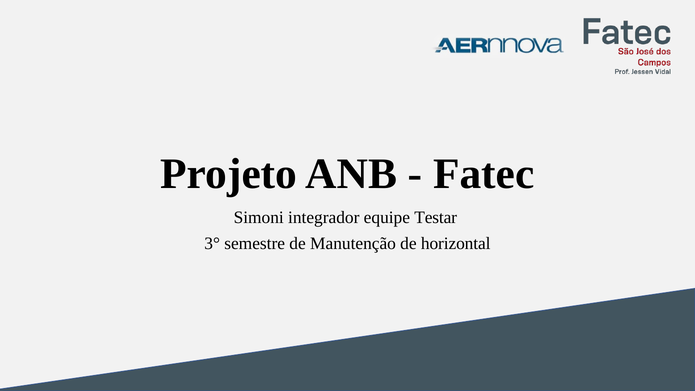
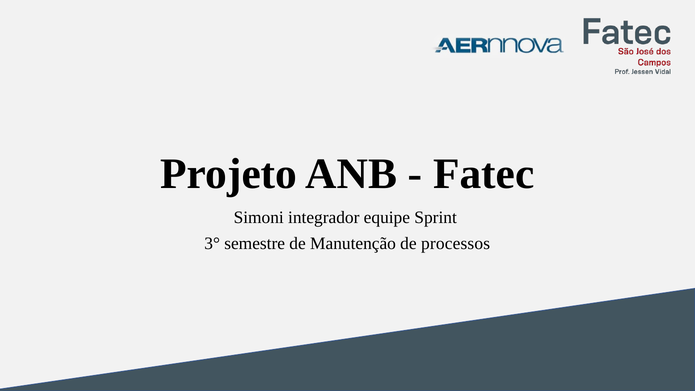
Testar: Testar -> Sprint (436, 217)
horizontal: horizontal -> processos (456, 243)
